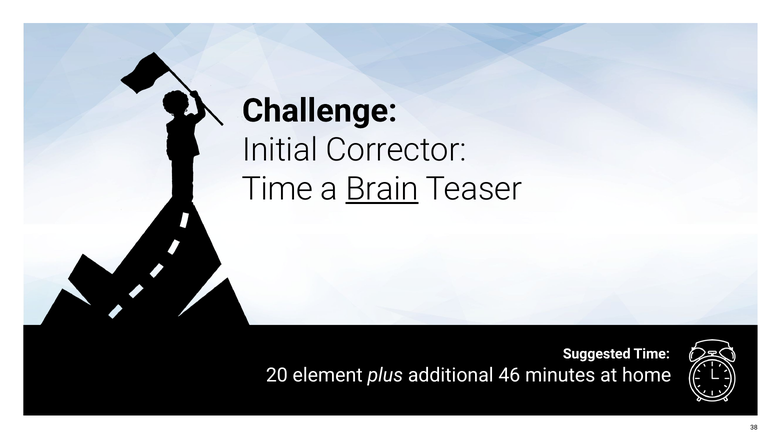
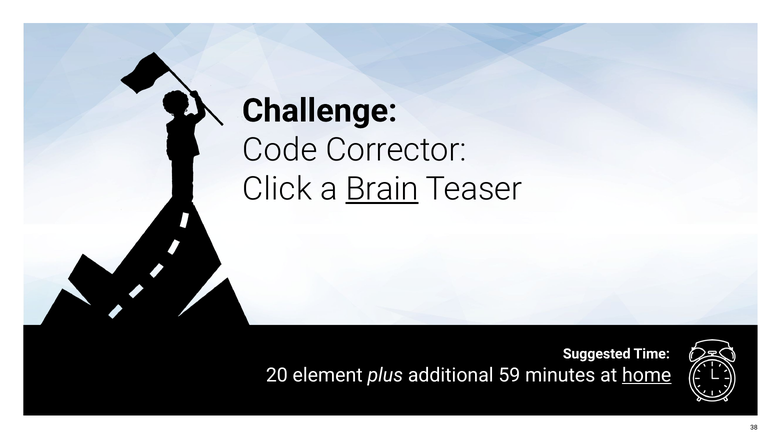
Initial: Initial -> Code (280, 150)
Time: Time -> Click (277, 189)
46: 46 -> 59 (509, 376)
home underline: none -> present (647, 376)
